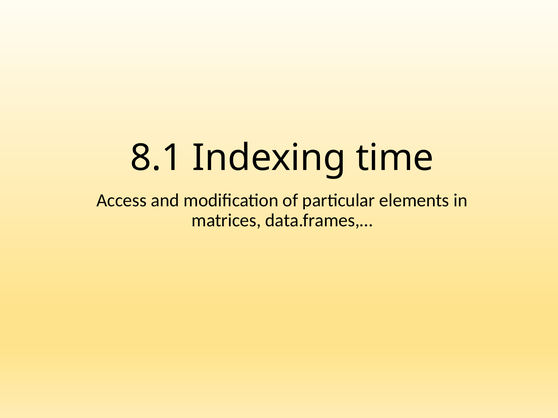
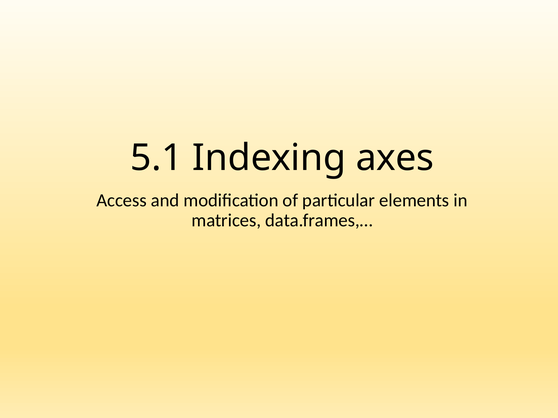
8.1: 8.1 -> 5.1 (156, 158)
time: time -> axes (395, 158)
